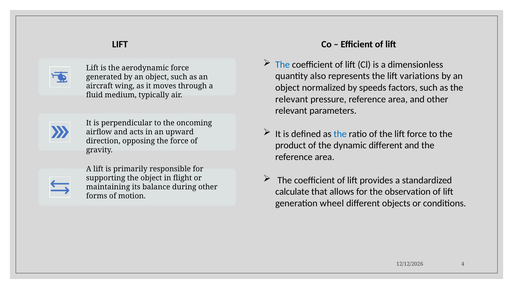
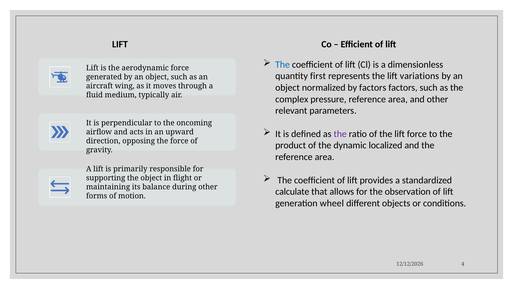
also: also -> first (318, 76)
by speeds: speeds -> factors (373, 88)
relevant: relevant -> complex (292, 99)
the colour: blue -> purple (340, 134)
dynamic different: different -> localized (386, 145)
